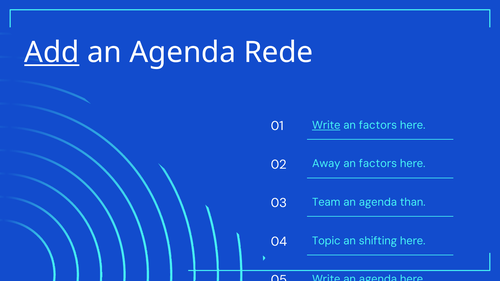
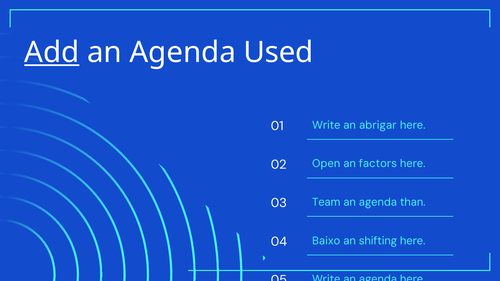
Rede: Rede -> Used (278, 53)
Write underline: present -> none (326, 125)
factors: factors -> abrigar (378, 125)
Away: Away -> Open (326, 164)
Topic: Topic -> Baixo (326, 241)
